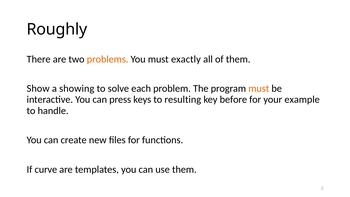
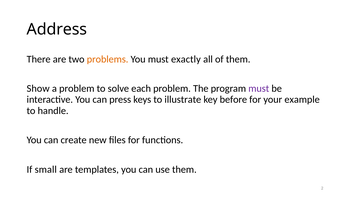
Roughly: Roughly -> Address (57, 29)
a showing: showing -> problem (77, 89)
must colour: orange -> purple (259, 89)
resulting: resulting -> illustrate (183, 100)
curve: curve -> small (46, 169)
